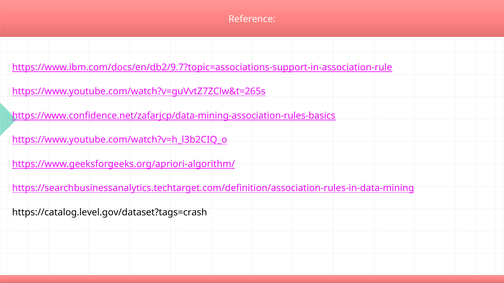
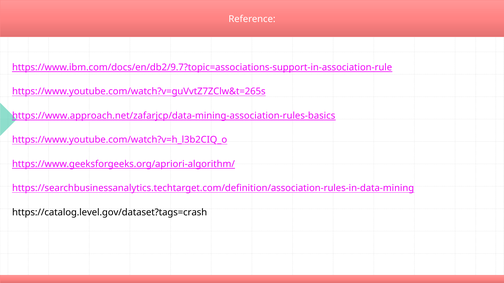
https://www.confidence.net/zafarjcp/data-mining-association-rules-basics: https://www.confidence.net/zafarjcp/data-mining-association-rules-basics -> https://www.approach.net/zafarjcp/data-mining-association-rules-basics (174, 116)
